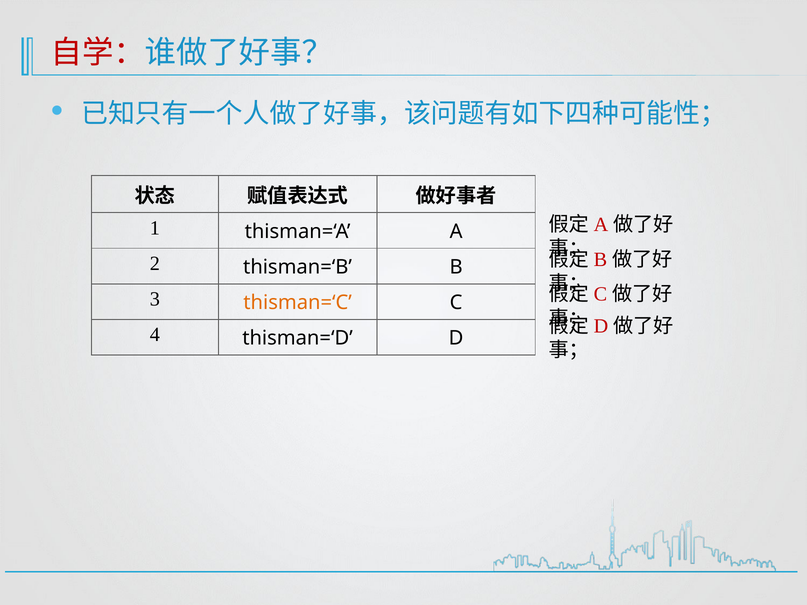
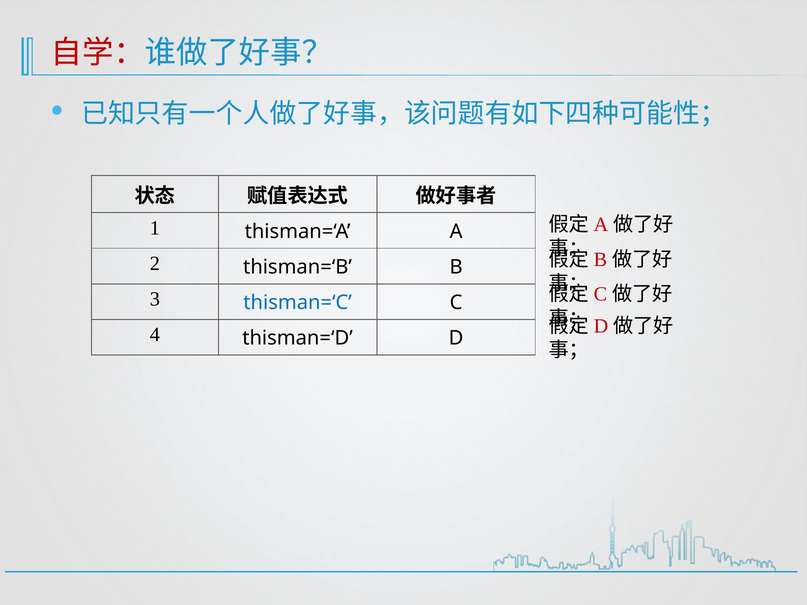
thisman=‘C colour: orange -> blue (298, 303)
